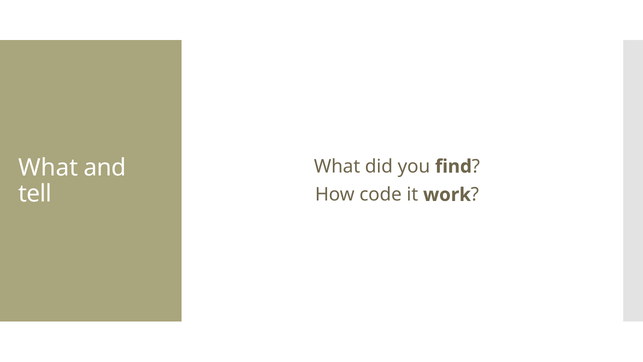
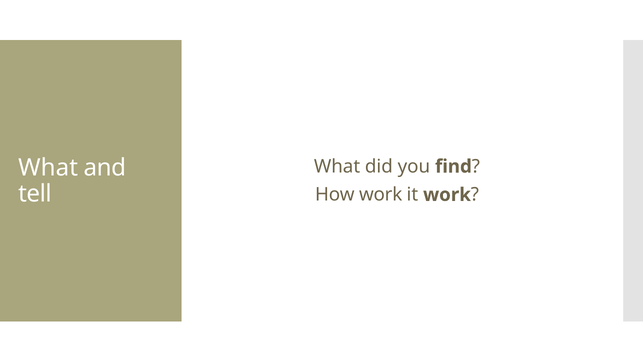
How code: code -> work (381, 195)
